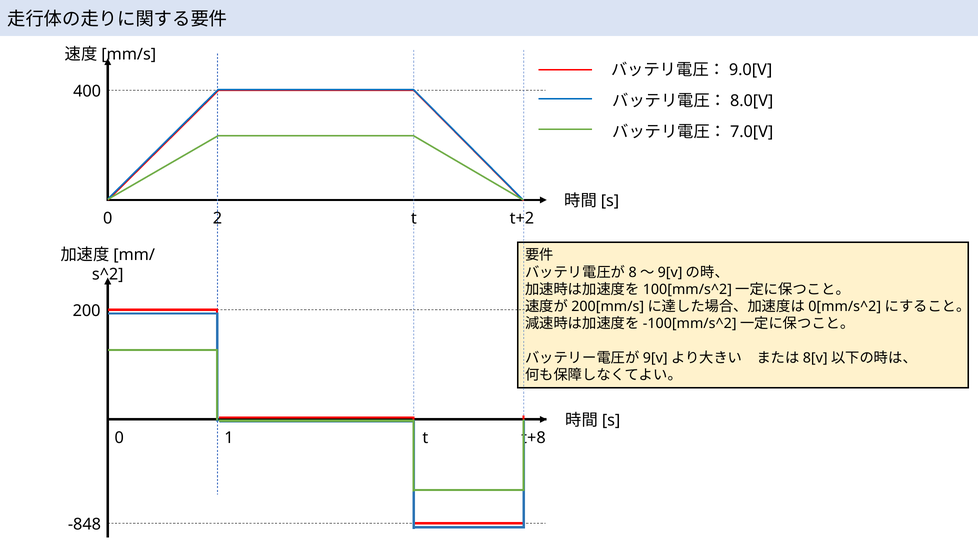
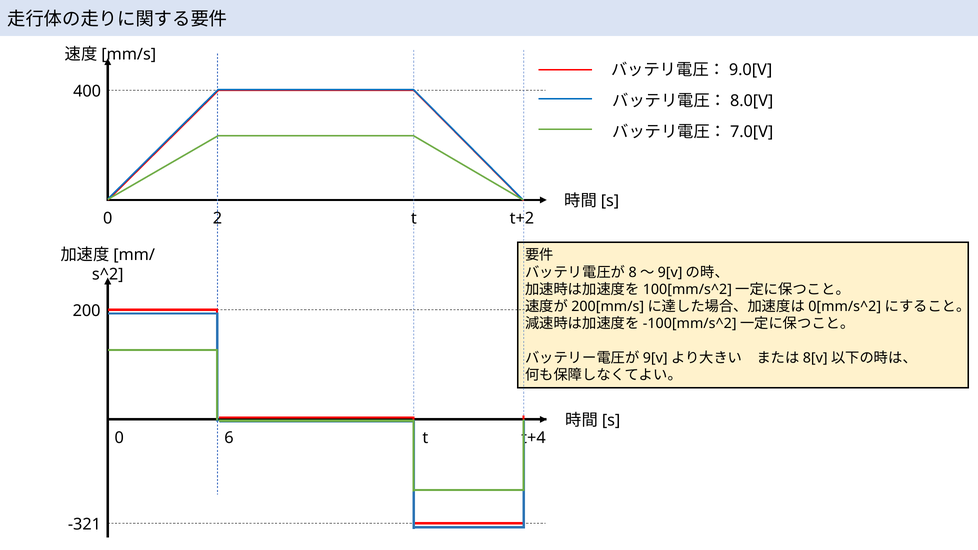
1: 1 -> 6 (229, 438)
t+8: t+8 -> t+4 (533, 438)
-848: -848 -> -321 (84, 525)
